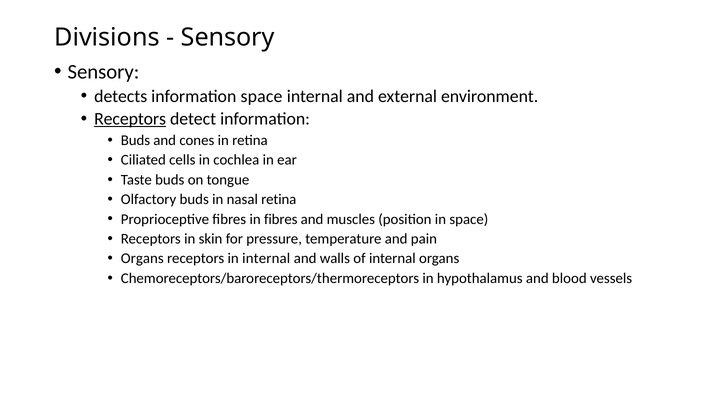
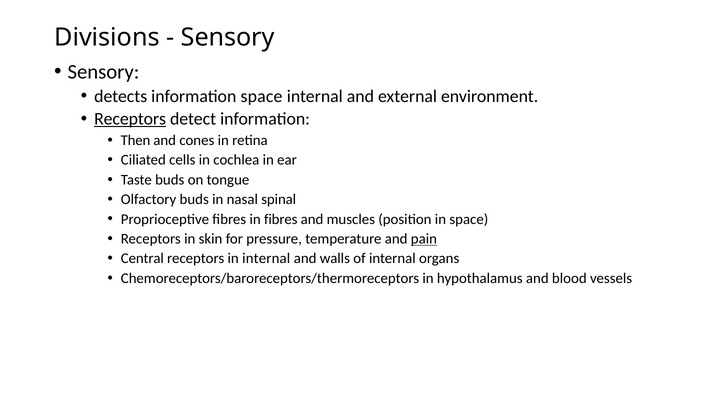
Buds: Buds -> Then (136, 140)
nasal retina: retina -> spinal (279, 199)
pain underline: none -> present (424, 239)
Organs: Organs -> Central (142, 258)
